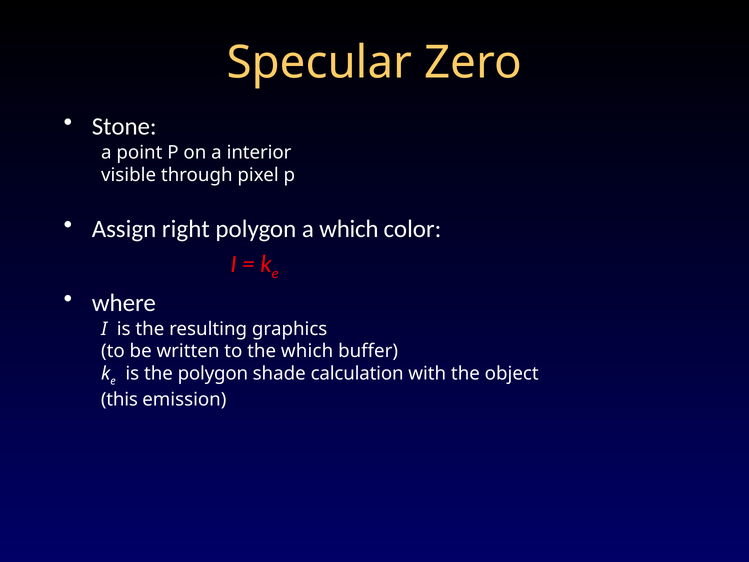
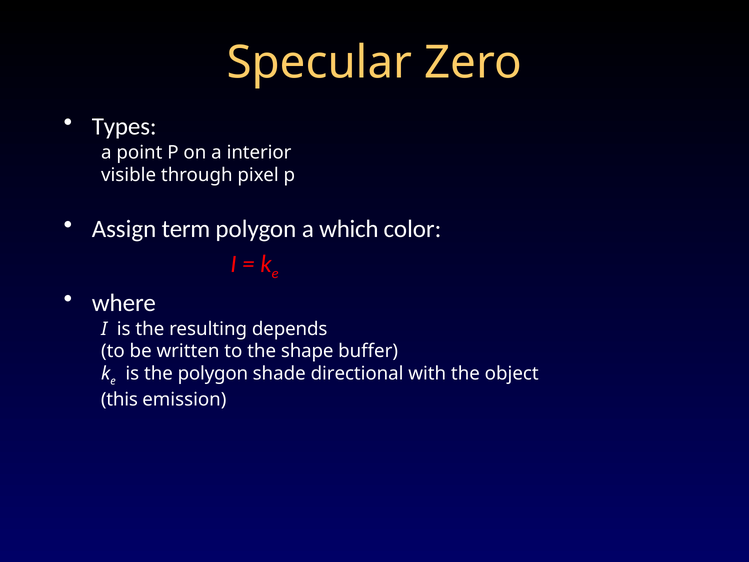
Stone: Stone -> Types (124, 127)
right: right -> term (186, 229)
graphics: graphics -> depends (290, 329)
the which: which -> shape (307, 351)
calculation: calculation -> directional (357, 374)
